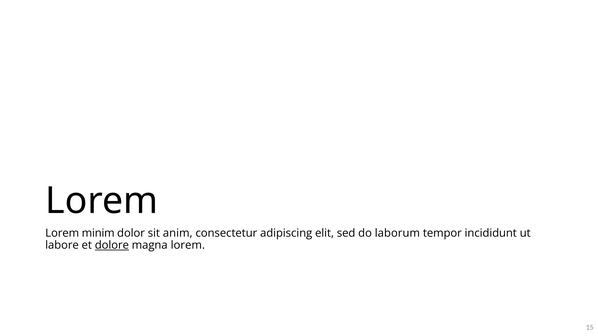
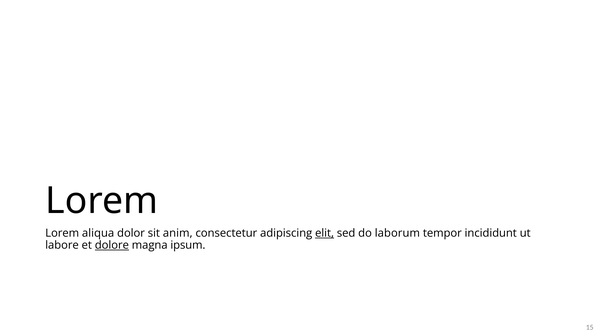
minim: minim -> aliqua (98, 233)
elit underline: none -> present (325, 233)
magna lorem: lorem -> ipsum (188, 245)
